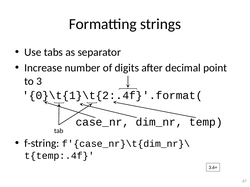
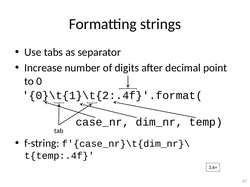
3: 3 -> 0 (39, 81)
